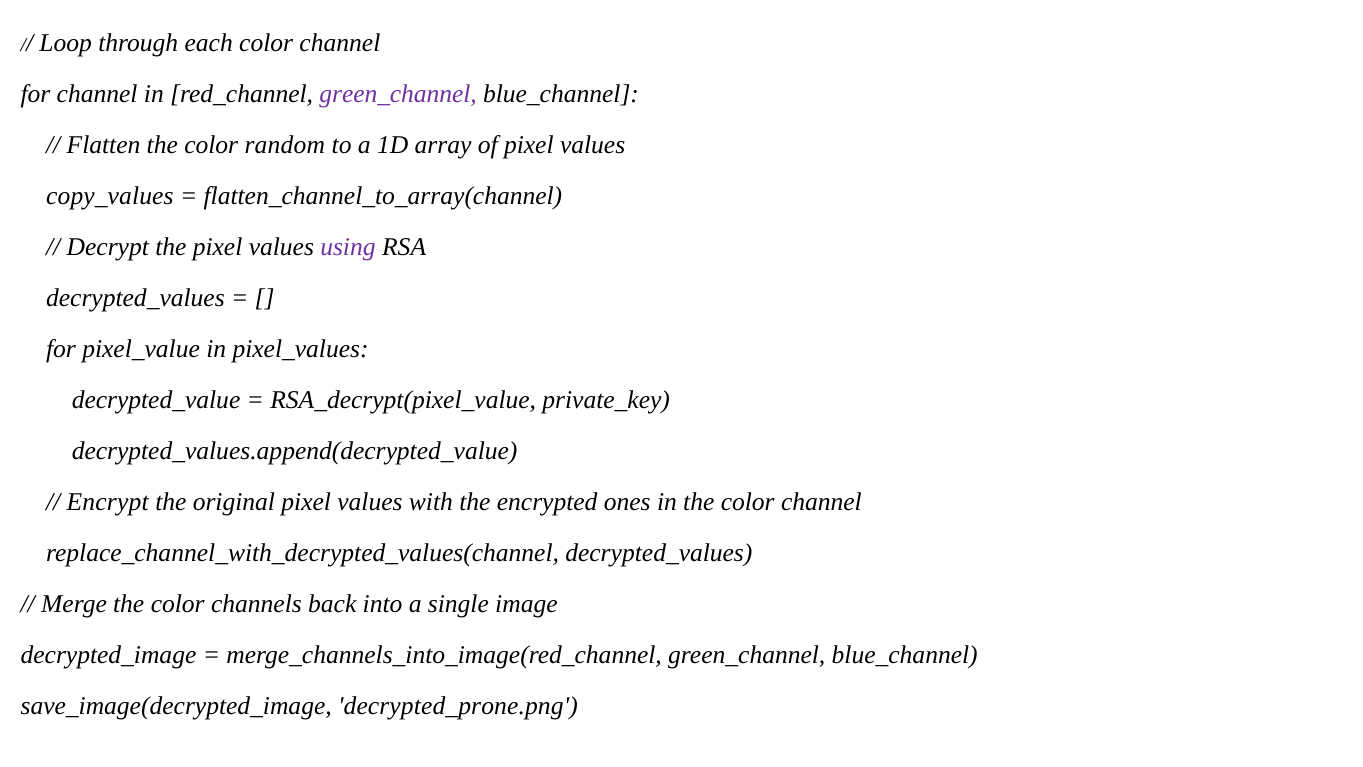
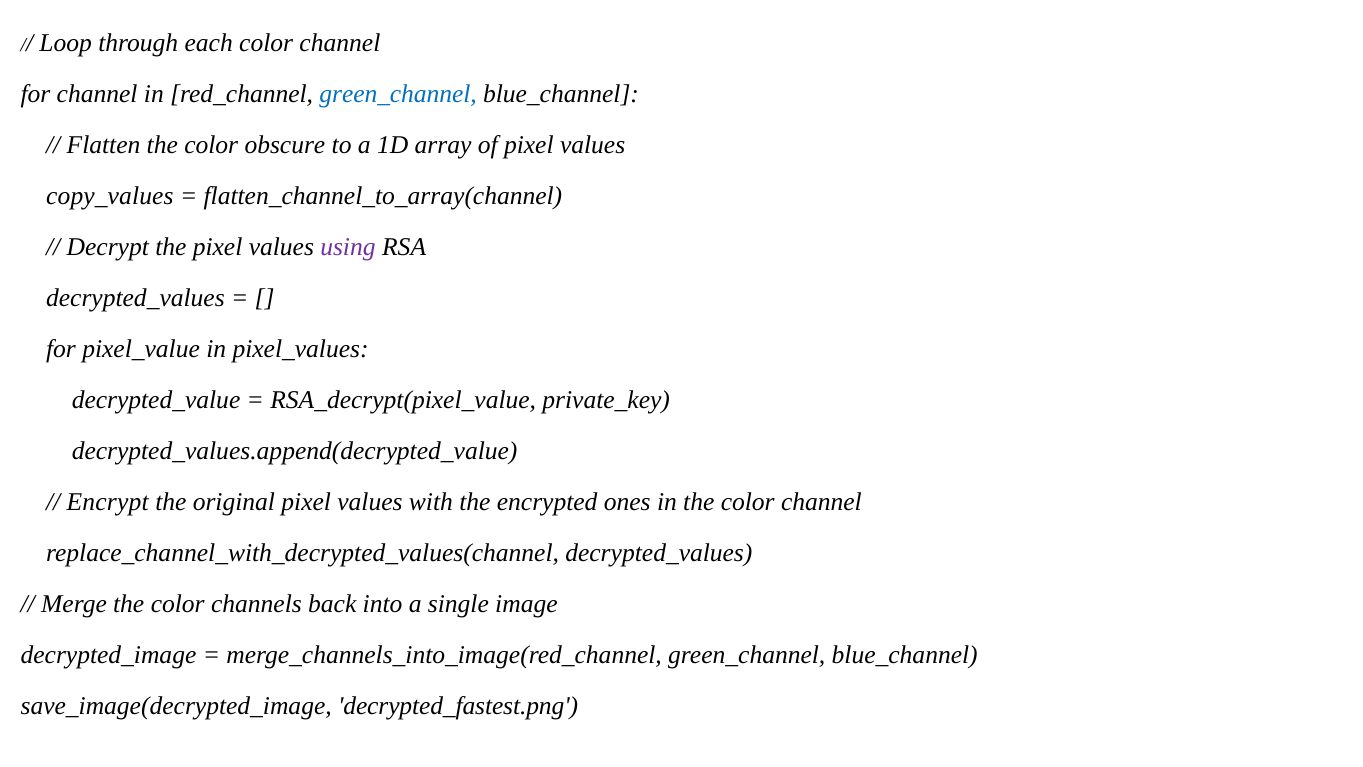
green_channel colour: purple -> blue (398, 94)
random: random -> obscure (285, 145)
decrypted_prone.png: decrypted_prone.png -> decrypted_fastest.png (458, 705)
